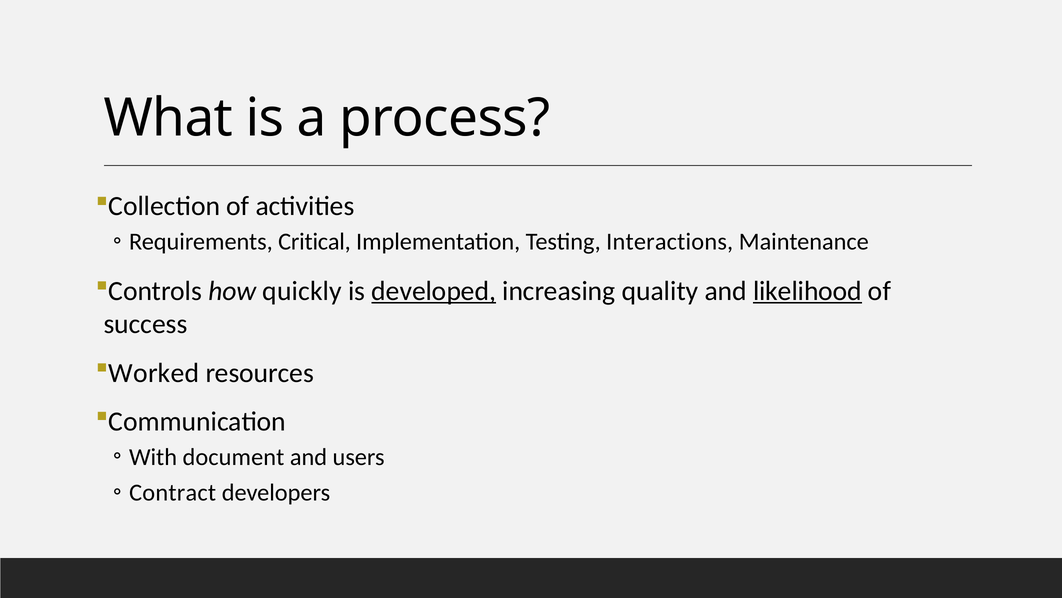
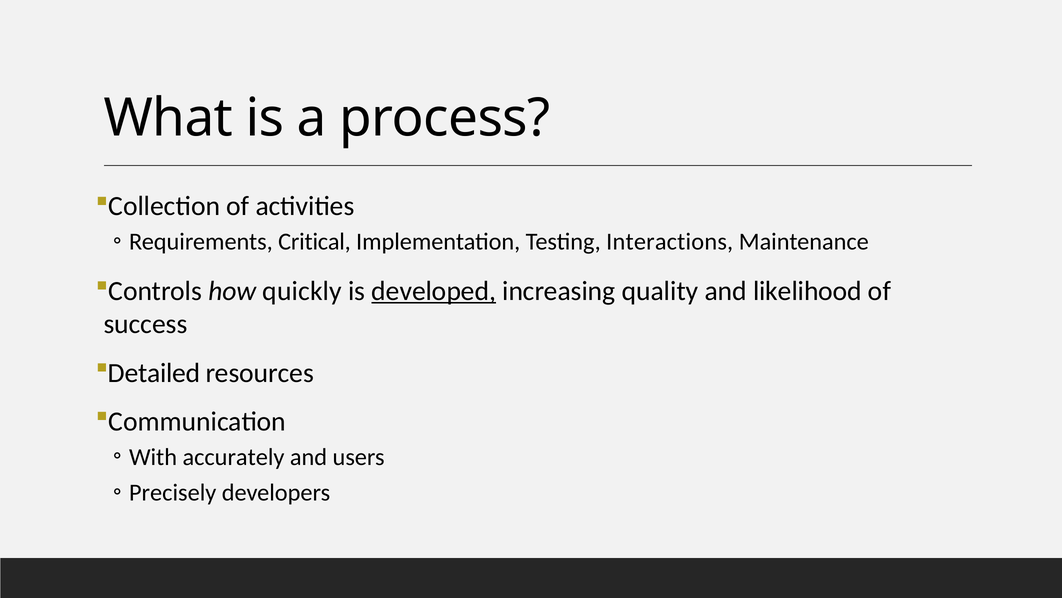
likelihood underline: present -> none (807, 291)
Worked: Worked -> Detailed (154, 372)
document: document -> accurately (233, 457)
Contract: Contract -> Precisely (173, 492)
